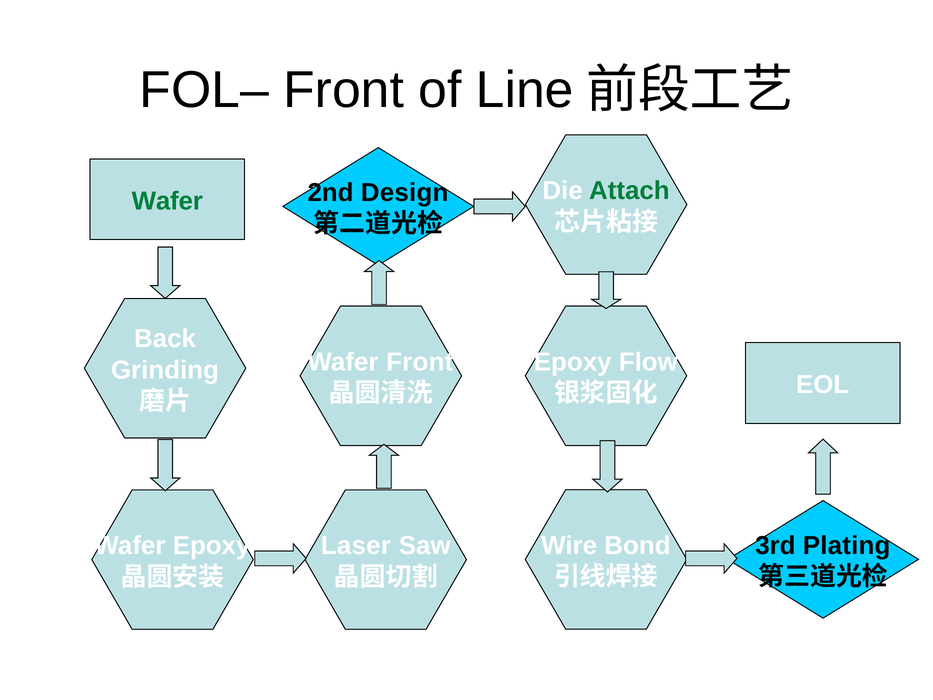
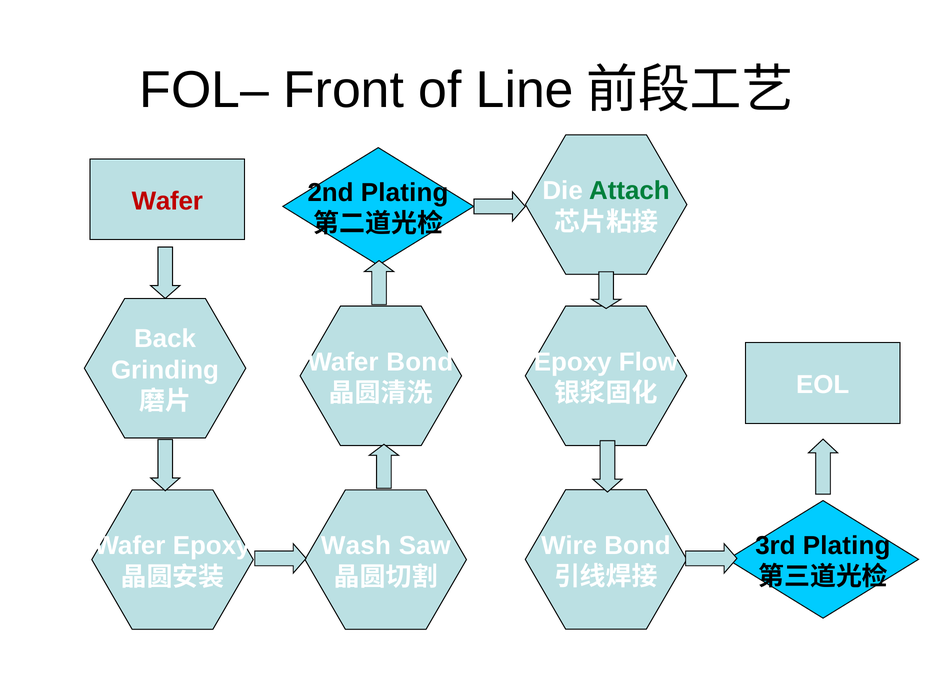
2nd Design: Design -> Plating (405, 193)
Wafer colour: green -> red (167, 201)
Wafer Front: Front -> Bond (420, 362)
Laser: Laser -> Wash (356, 546)
